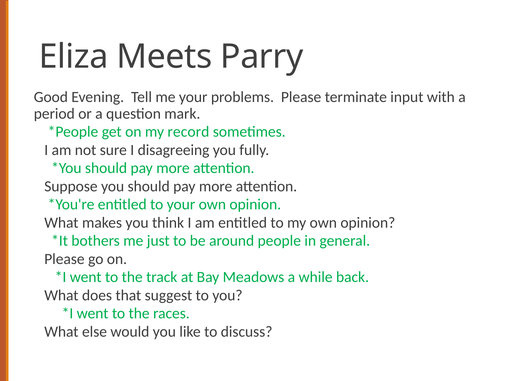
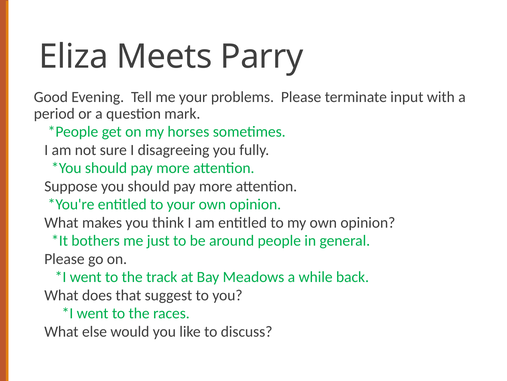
record: record -> horses (188, 132)
